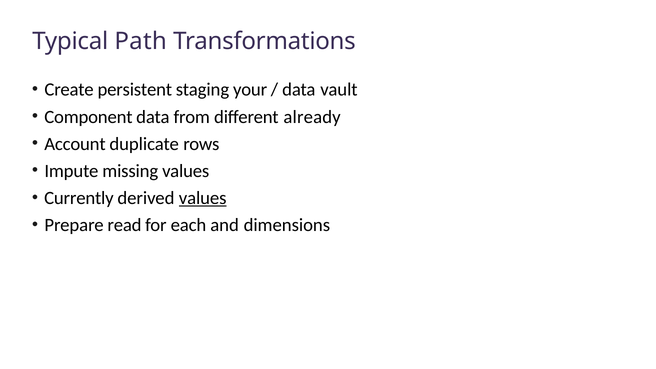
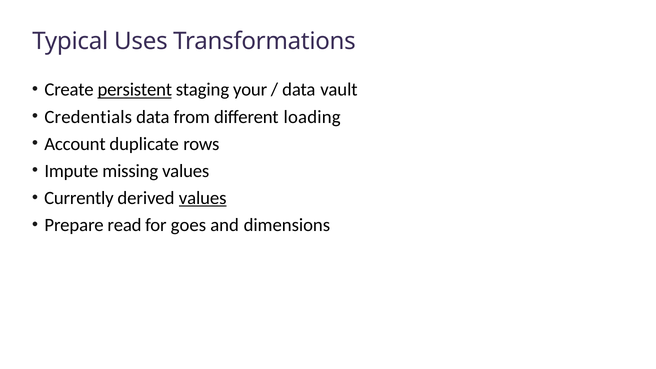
Path: Path -> Uses (141, 41)
persistent underline: none -> present (135, 90)
Component: Component -> Credentials (88, 117)
already: already -> loading (312, 117)
each: each -> goes (188, 225)
